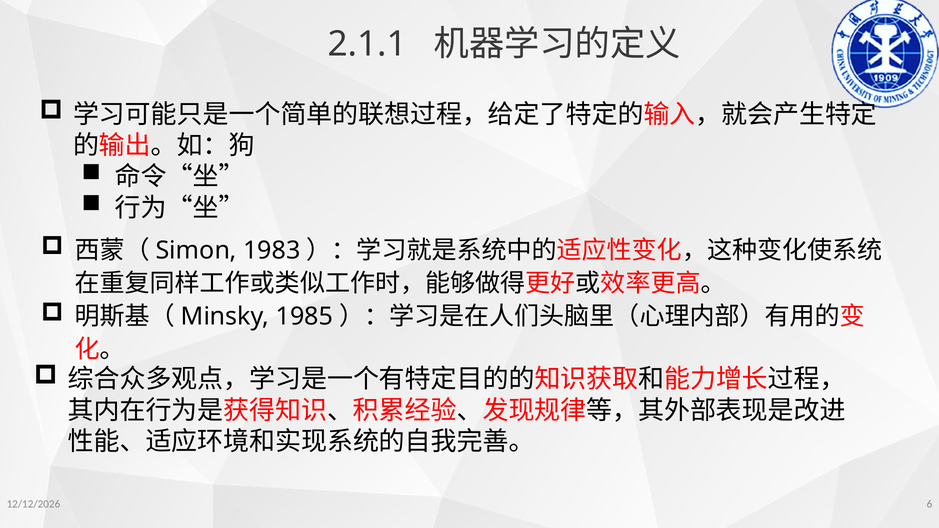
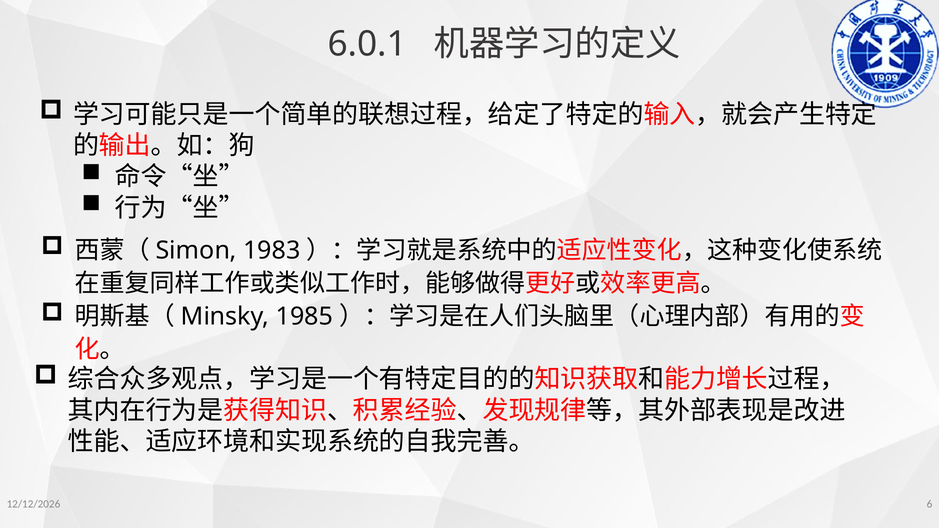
2.1.1: 2.1.1 -> 6.0.1 (367, 44)
